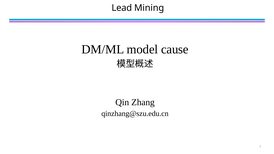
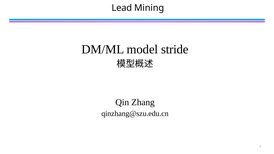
cause: cause -> stride (175, 49)
